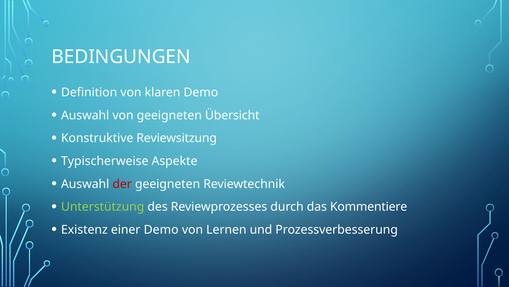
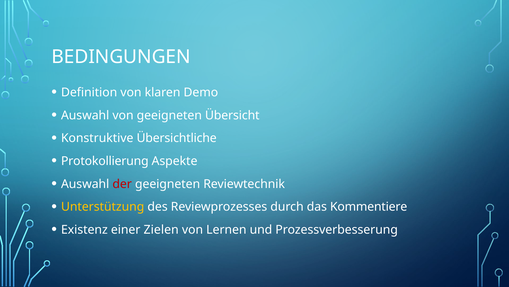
Reviewsitzung: Reviewsitzung -> Übersichtliche (177, 138)
Typischerweise: Typischerweise -> Protokollierung (105, 161)
Unterstützung colour: light green -> yellow (103, 206)
einer Demo: Demo -> Zielen (161, 229)
